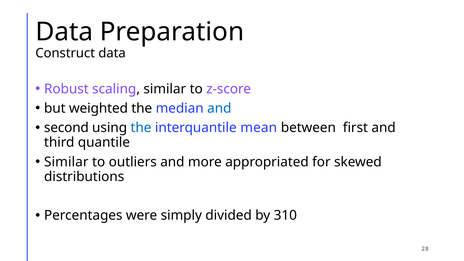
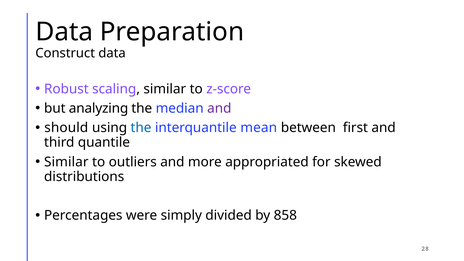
weighted: weighted -> analyzing (99, 108)
and colour: blue -> purple (219, 108)
second: second -> should (66, 128)
310: 310 -> 858 (285, 215)
